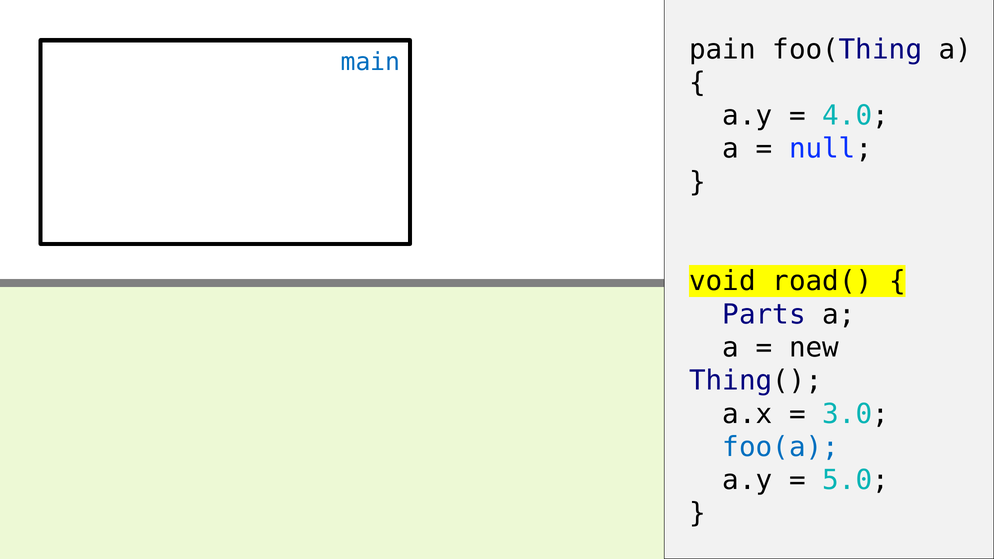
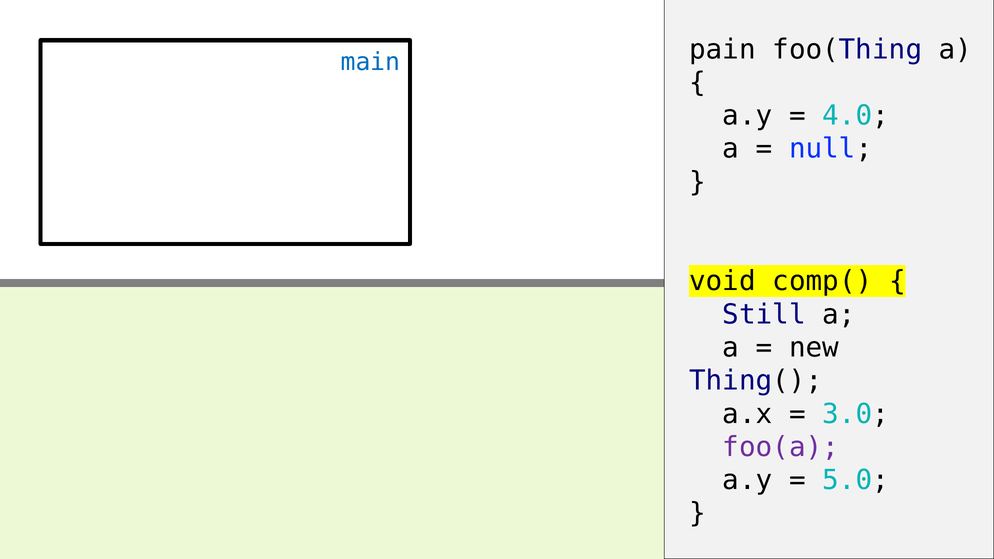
road(: road( -> comp( (822, 281)
Parts: Parts -> Still (764, 315)
foo(a colour: blue -> purple (781, 447)
